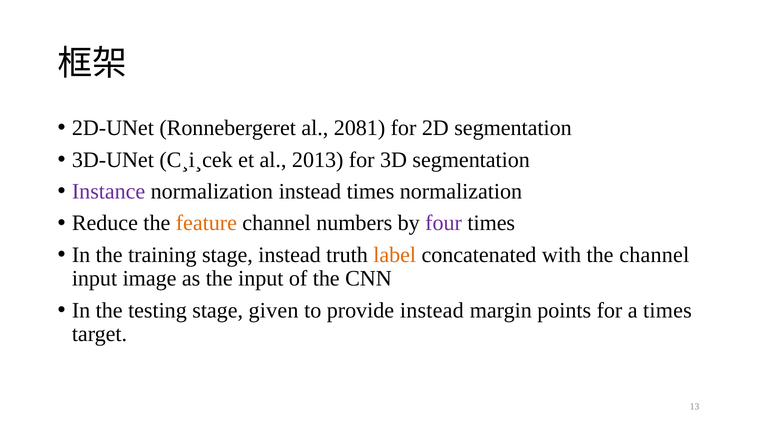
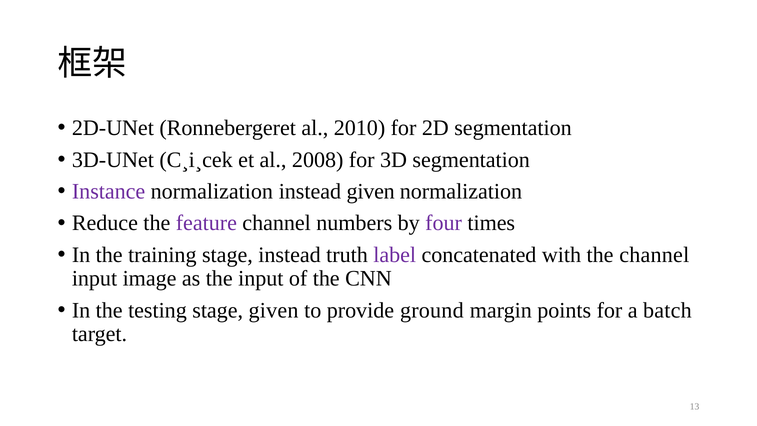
2081: 2081 -> 2010 (360, 128)
2013: 2013 -> 2008 (318, 160)
instead times: times -> given (371, 191)
feature colour: orange -> purple (206, 223)
label colour: orange -> purple (395, 255)
provide instead: instead -> ground (432, 310)
a times: times -> batch (667, 310)
